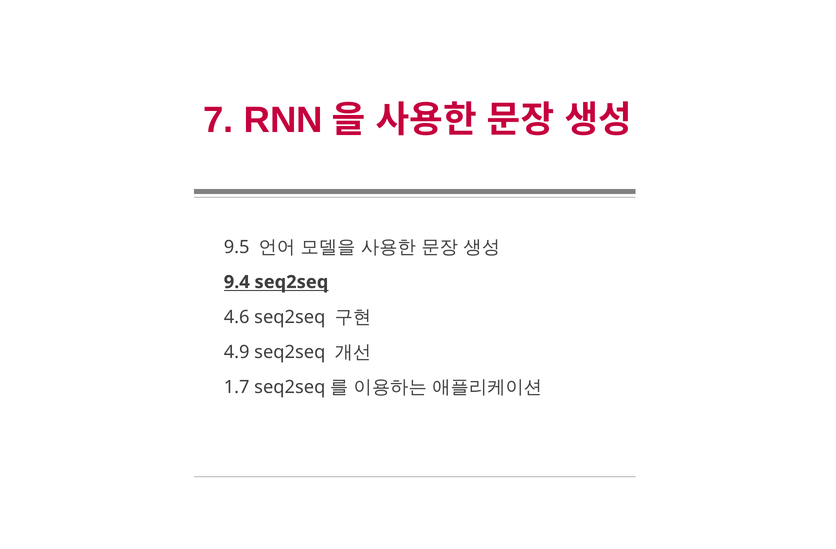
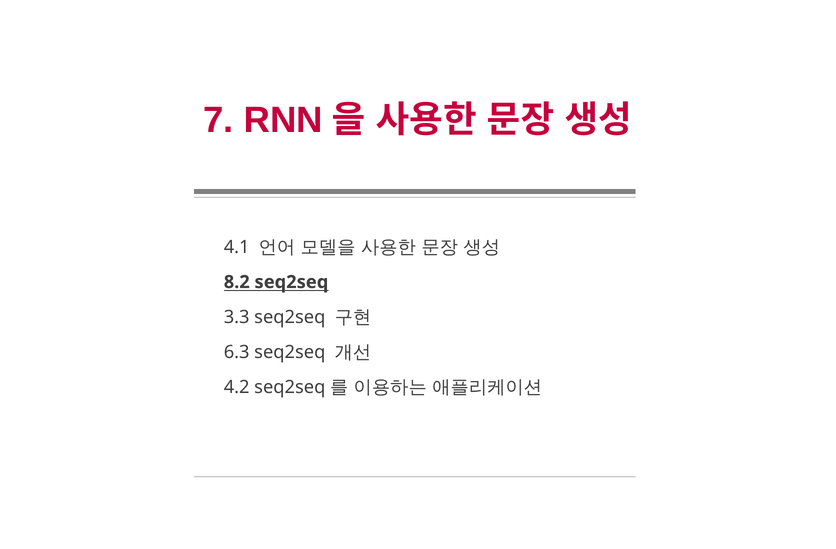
9.5: 9.5 -> 4.1 (237, 247)
9.4: 9.4 -> 8.2 (237, 282)
4.6: 4.6 -> 3.3 (237, 317)
4.9: 4.9 -> 6.3 (237, 352)
1.7: 1.7 -> 4.2 (237, 387)
